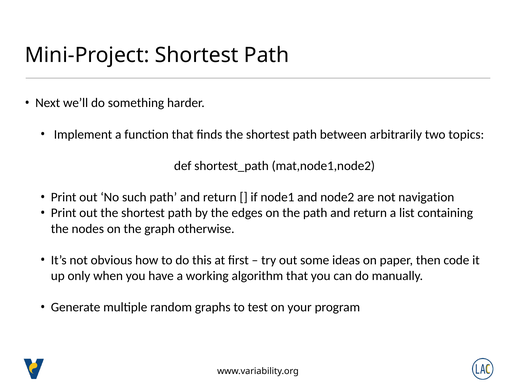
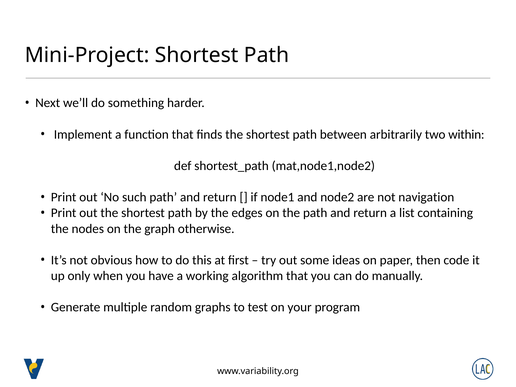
topics: topics -> within (466, 134)
